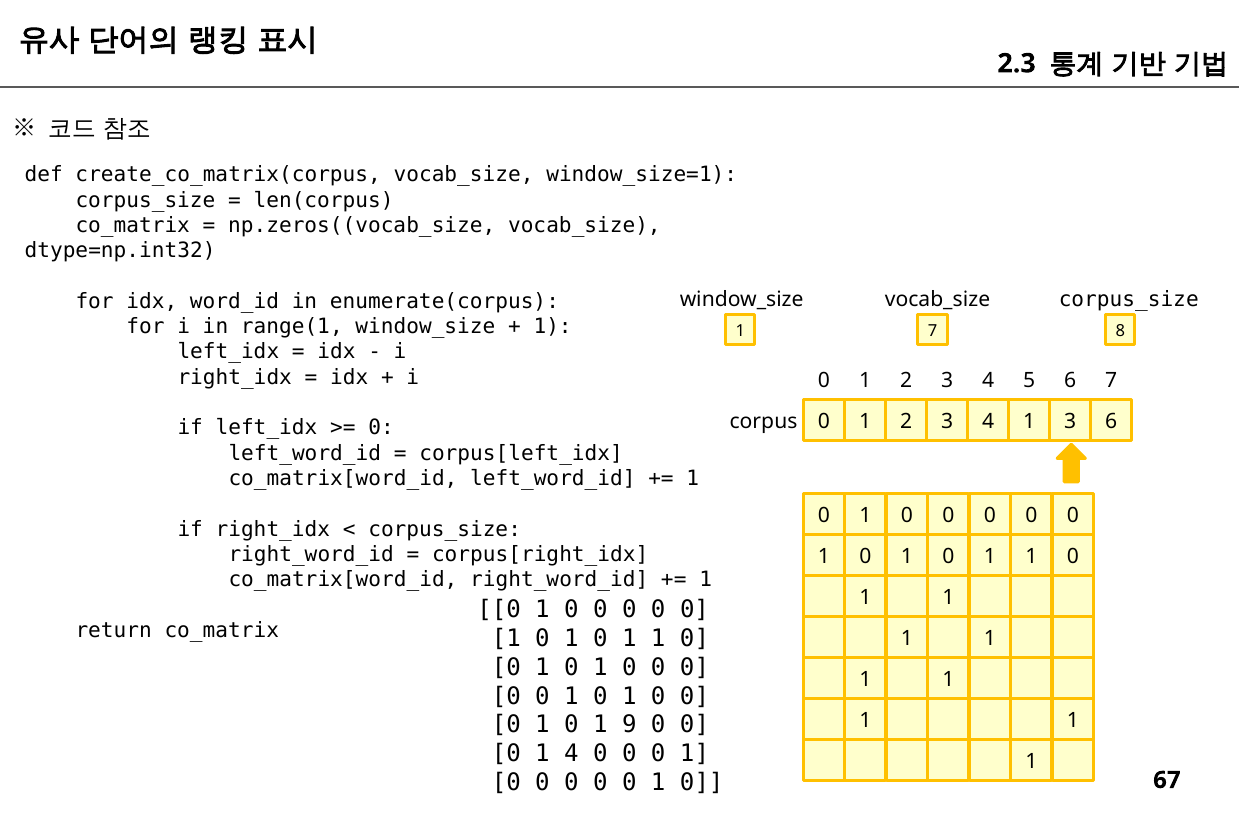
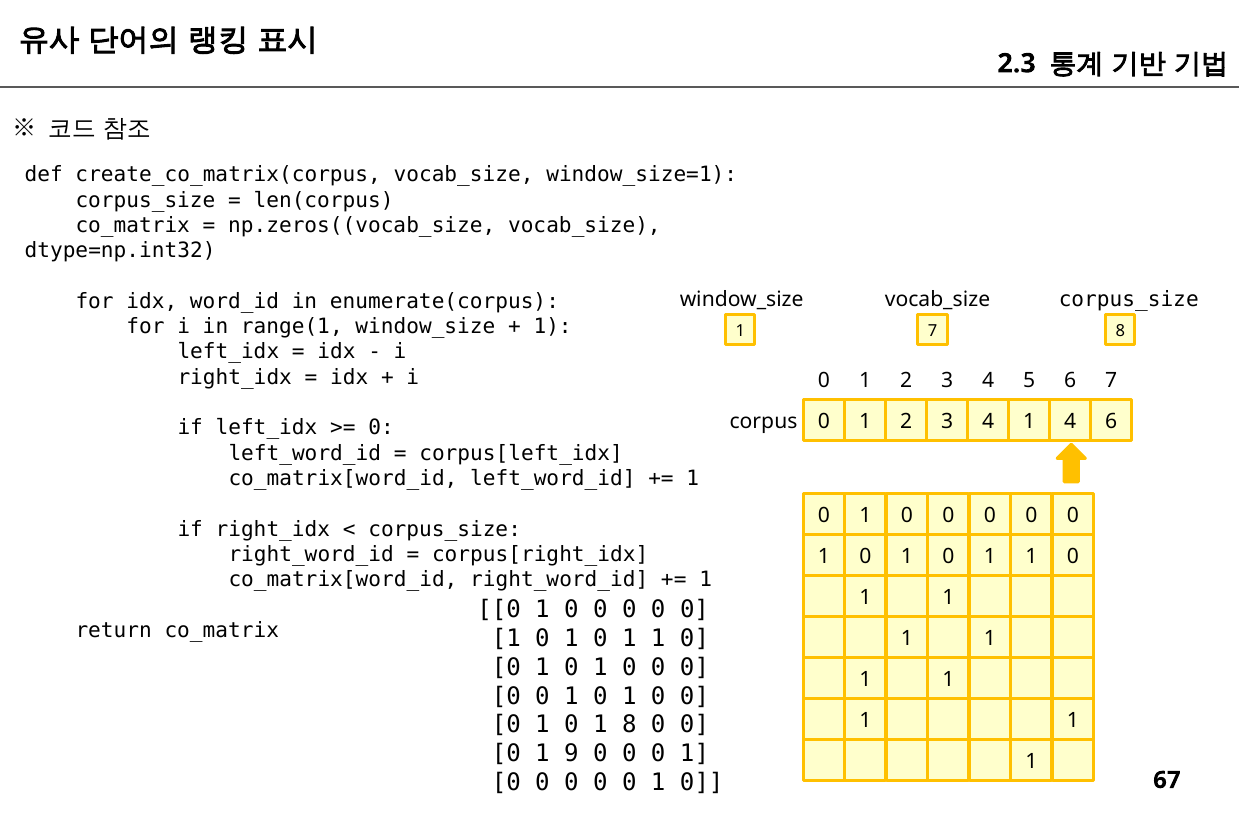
1 3: 3 -> 4 (1070, 422)
1 9: 9 -> 8 (629, 726)
1 4: 4 -> 9 (571, 755)
